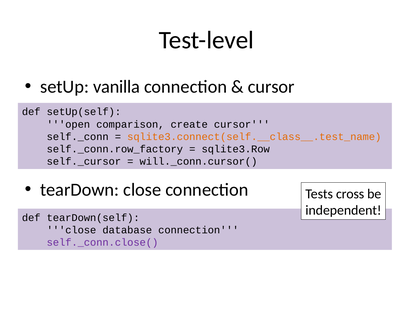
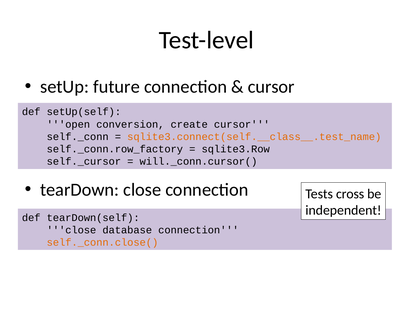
vanilla: vanilla -> future (116, 87)
comparison: comparison -> conversion (130, 124)
self._conn.close( colour: purple -> orange (102, 242)
